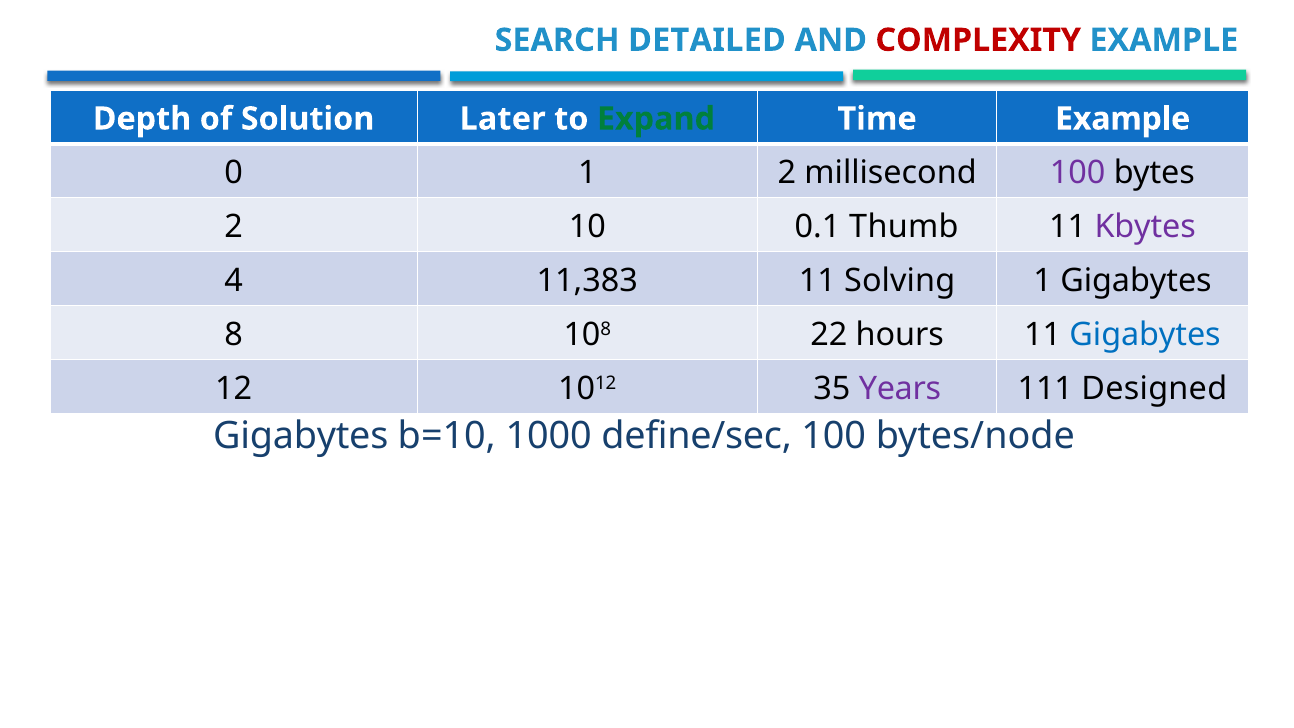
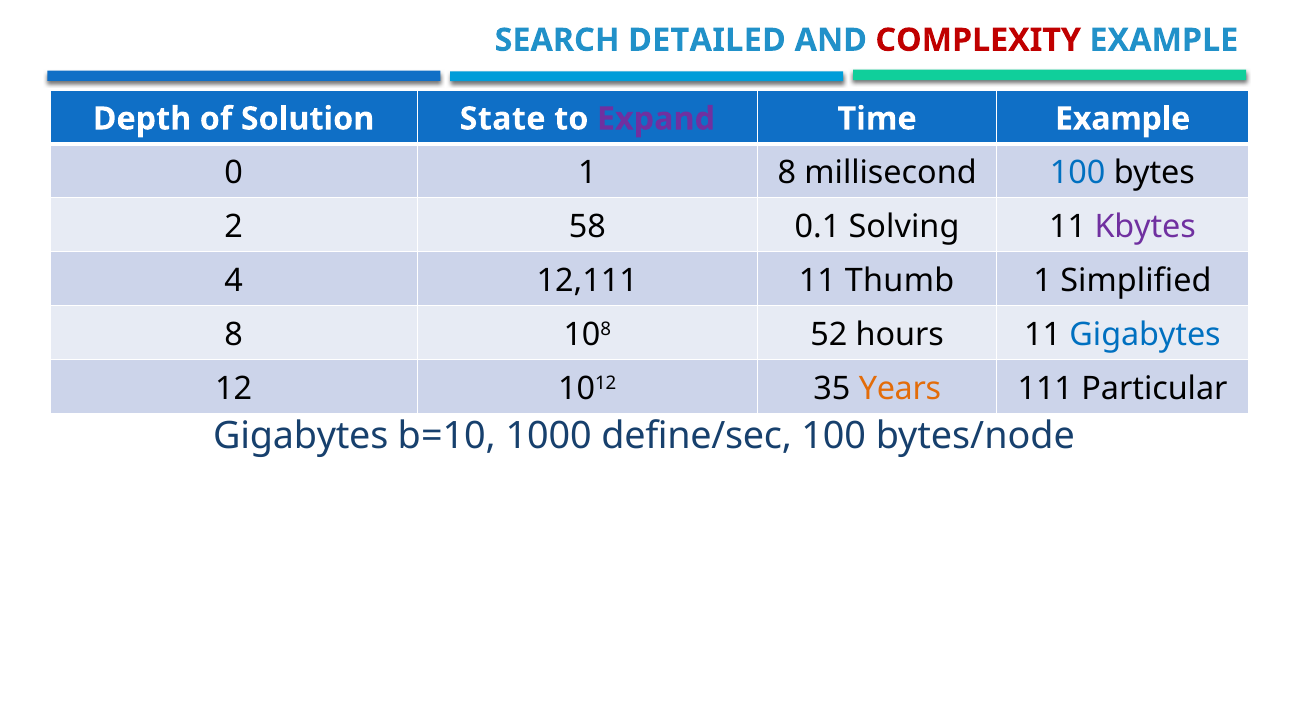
Later: Later -> State (503, 119)
Expand colour: green -> purple (656, 119)
1 2: 2 -> 8 (787, 173)
100 colour: purple -> blue (1078, 173)
10: 10 -> 58 (587, 227)
Thumb: Thumb -> Solving (904, 227)
11,383: 11,383 -> 12,111 (587, 281)
Solving: Solving -> Thumb (900, 281)
1 Gigabytes: Gigabytes -> Simplified (1136, 281)
22: 22 -> 52 (829, 334)
Years colour: purple -> orange (900, 388)
Designed: Designed -> Particular (1154, 388)
